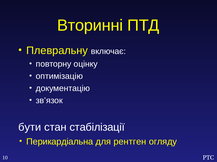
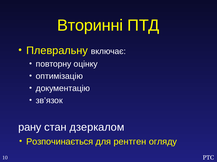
бути: бути -> рану (30, 128)
стабілізації: стабілізації -> дзеркалом (97, 128)
Перикардіальна: Перикардіальна -> Розпочинається (60, 142)
